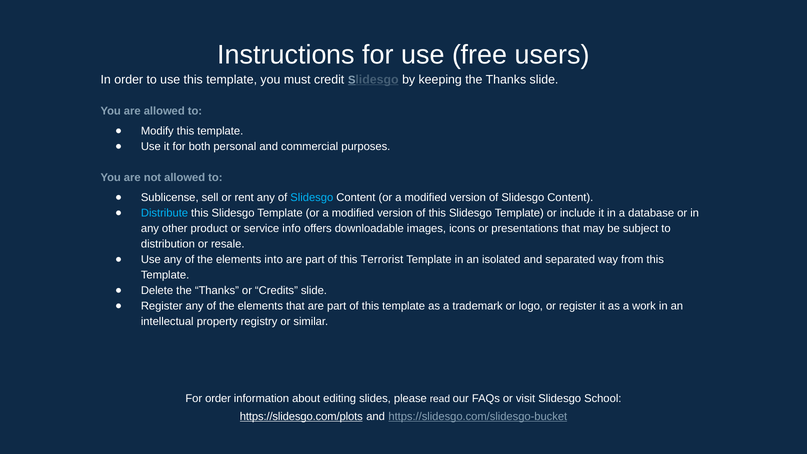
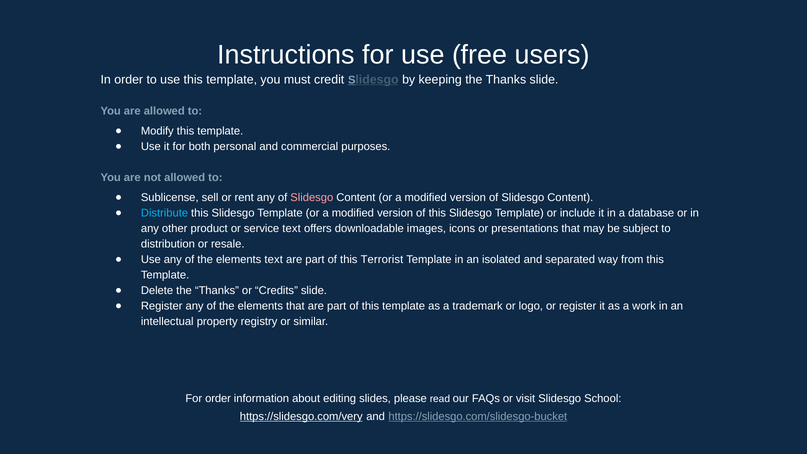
Slidesgo colour: light blue -> pink (312, 198)
service info: info -> text (292, 229)
elements into: into -> text (274, 260)
https://slidesgo.com/plots: https://slidesgo.com/plots -> https://slidesgo.com/very (301, 416)
